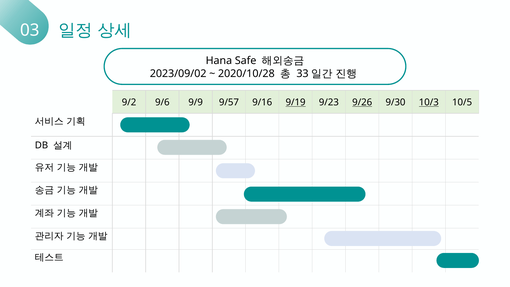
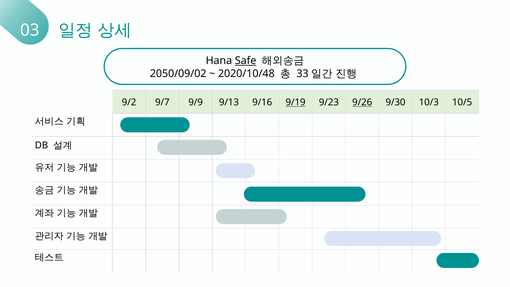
Safe underline: none -> present (246, 61)
2023/09/02: 2023/09/02 -> 2050/09/02 (178, 74)
2020/10/28: 2020/10/28 -> 2020/10/48 (246, 74)
9/6: 9/6 -> 9/7 (162, 102)
9/57: 9/57 -> 9/13 (229, 102)
10/3 underline: present -> none (429, 102)
